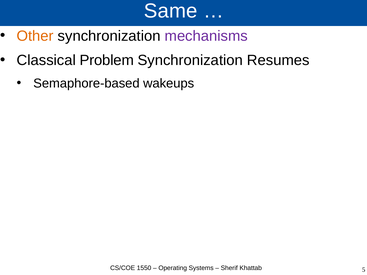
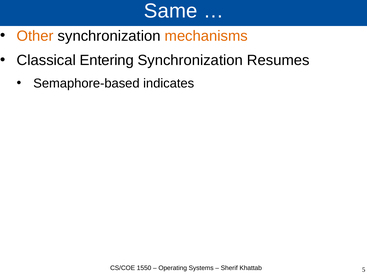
mechanisms colour: purple -> orange (206, 36)
Problem: Problem -> Entering (107, 60)
wakeups: wakeups -> indicates (169, 83)
